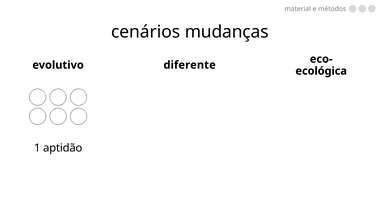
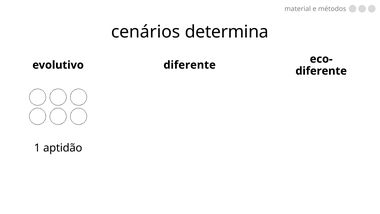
mudanças: mudanças -> determina (227, 32)
ecológica: ecológica -> diferente (321, 71)
